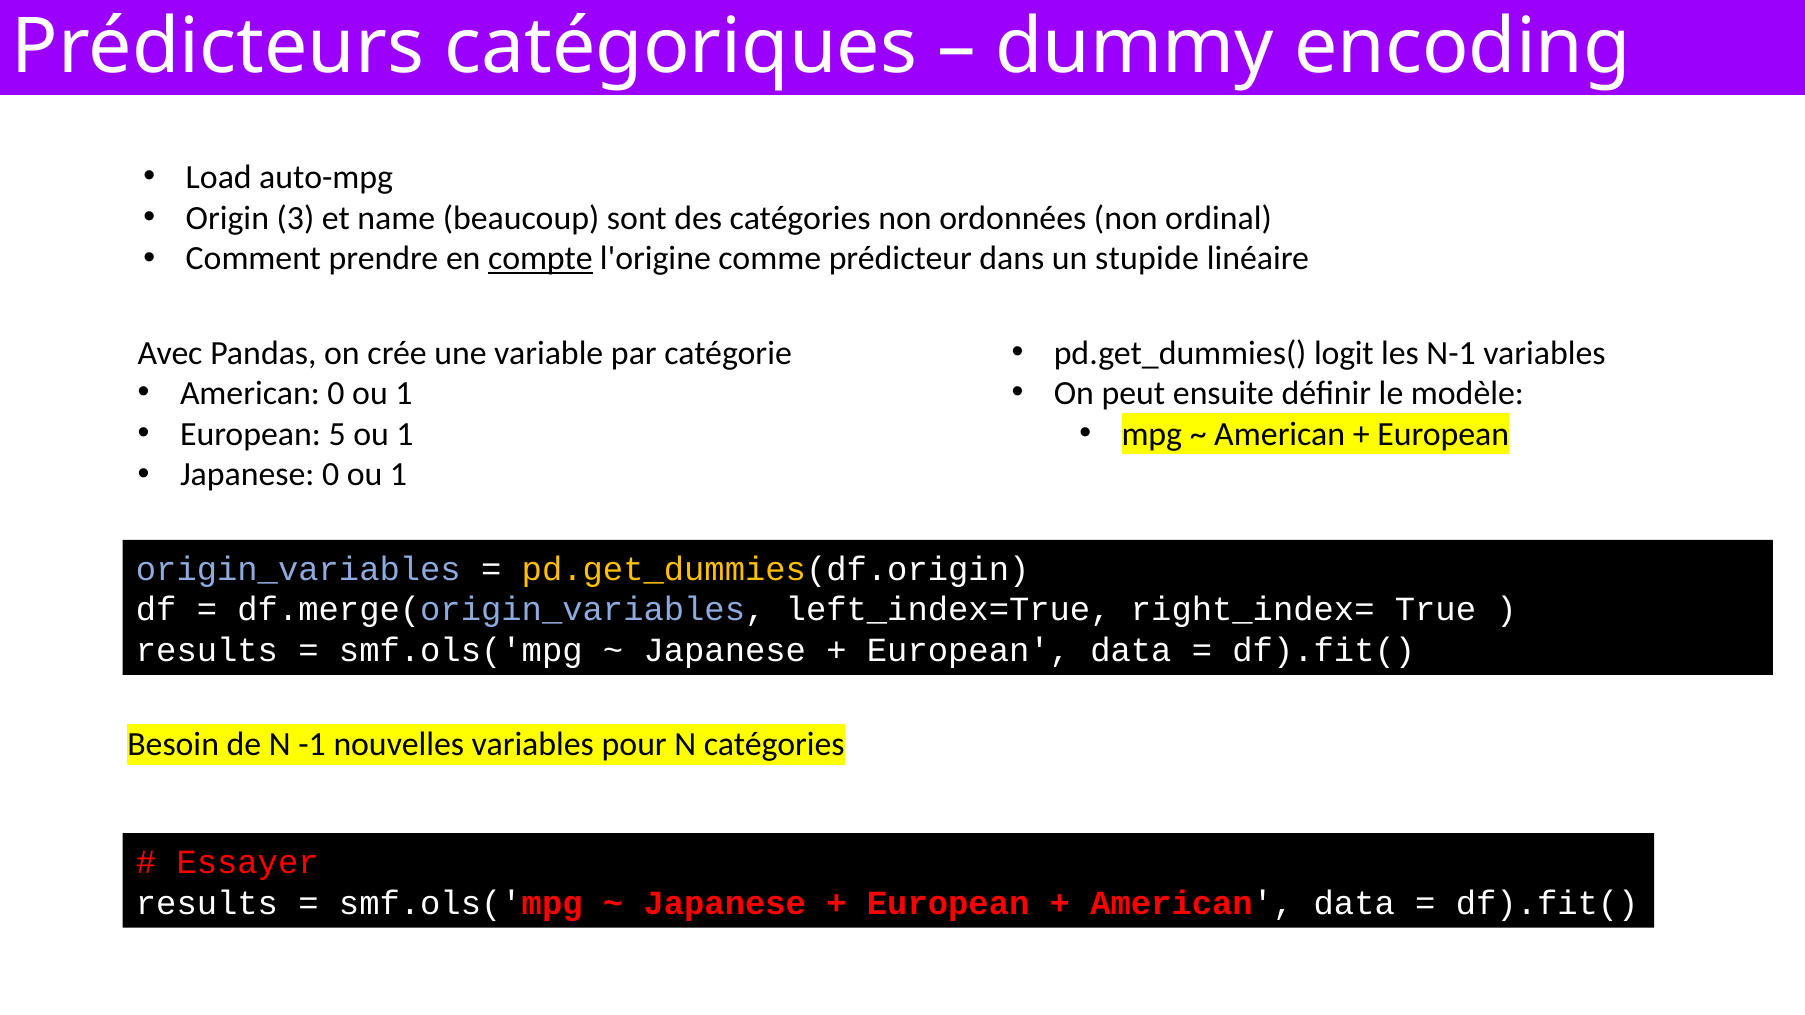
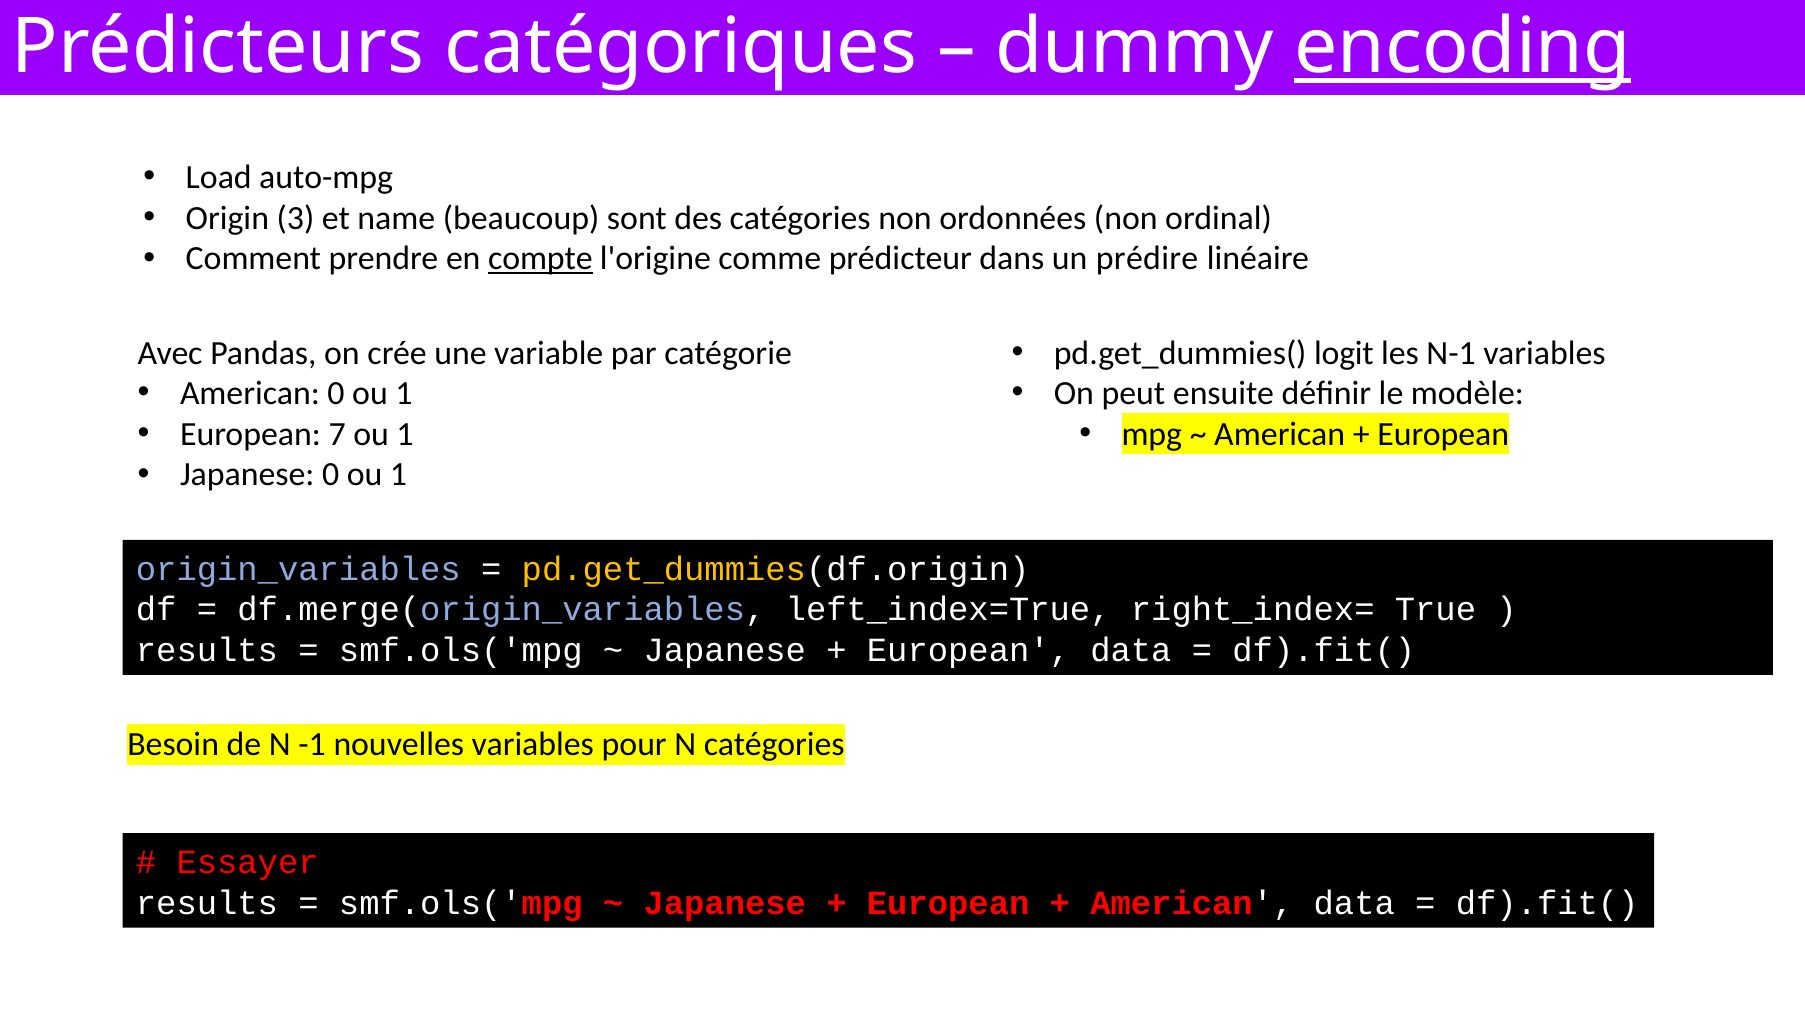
encoding underline: none -> present (1463, 47)
stupide: stupide -> prédire (1147, 259)
5: 5 -> 7 (337, 434)
